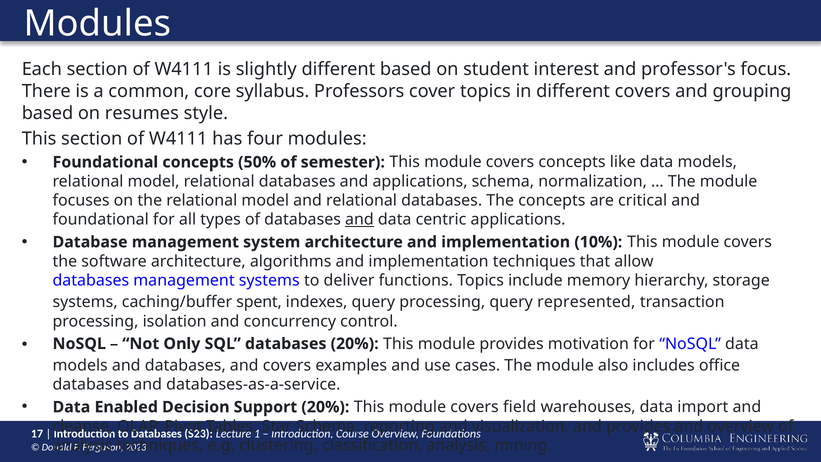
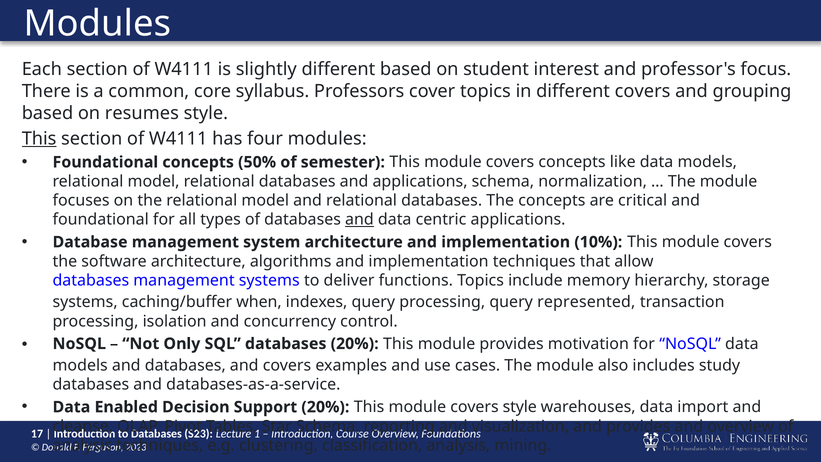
This underline: none -> present (39, 139)
spent: spent -> when (259, 302)
office: office -> study (720, 365)
covers field: field -> style (520, 407)
